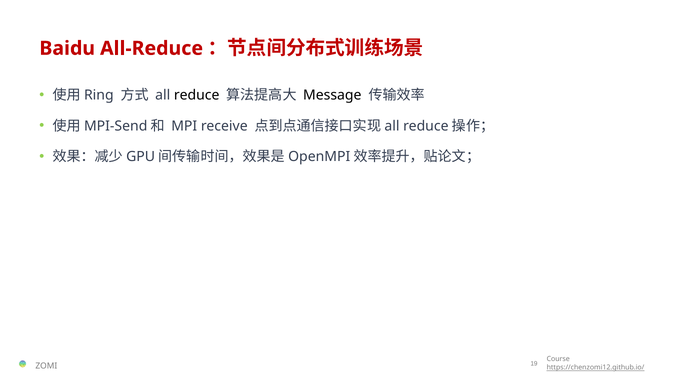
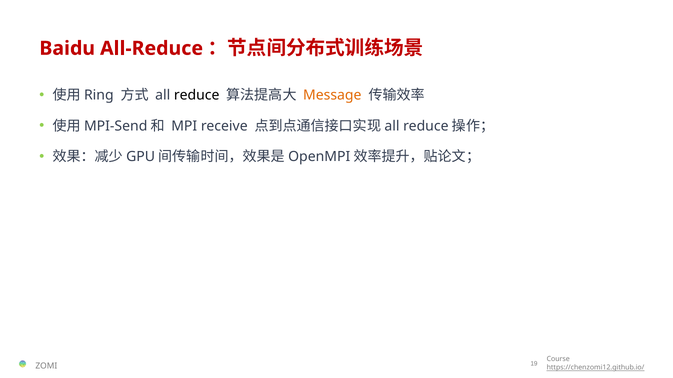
Message colour: black -> orange (332, 95)
